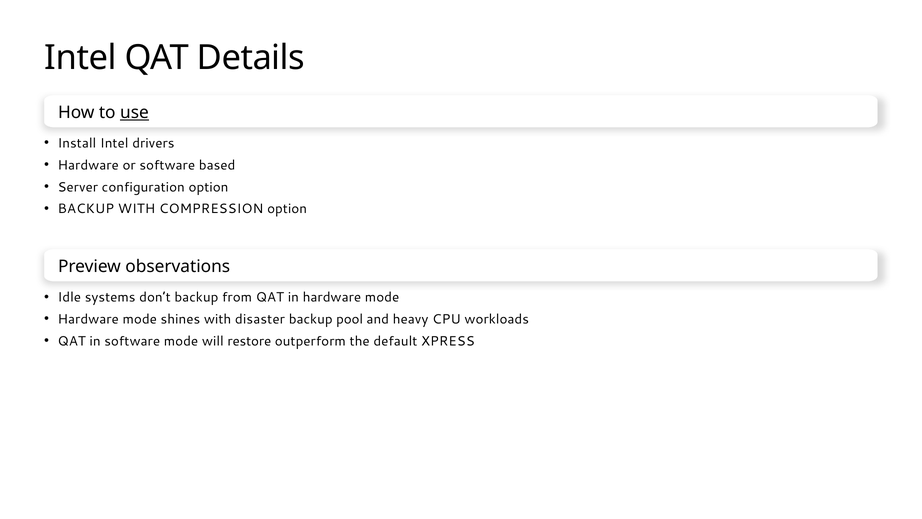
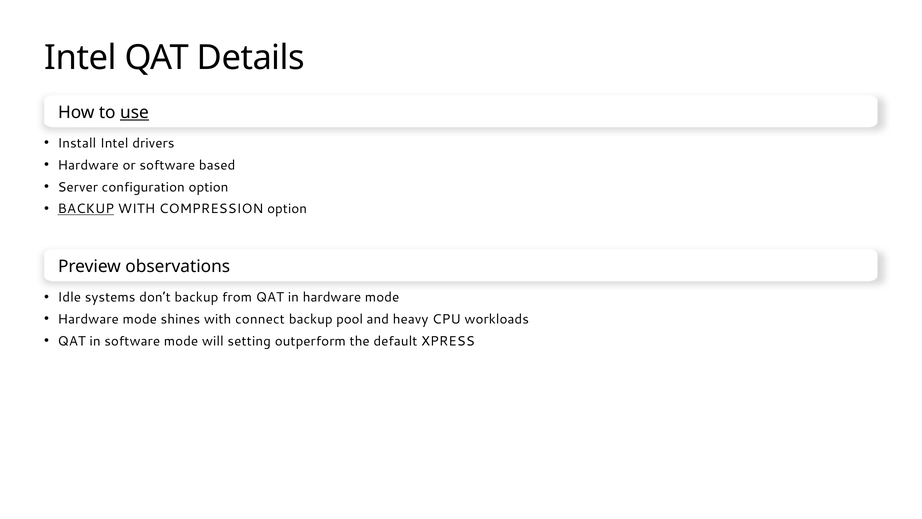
BACKUP underline: none -> present (86, 209)
disaster: disaster -> connect (260, 319)
restore: restore -> setting (249, 341)
